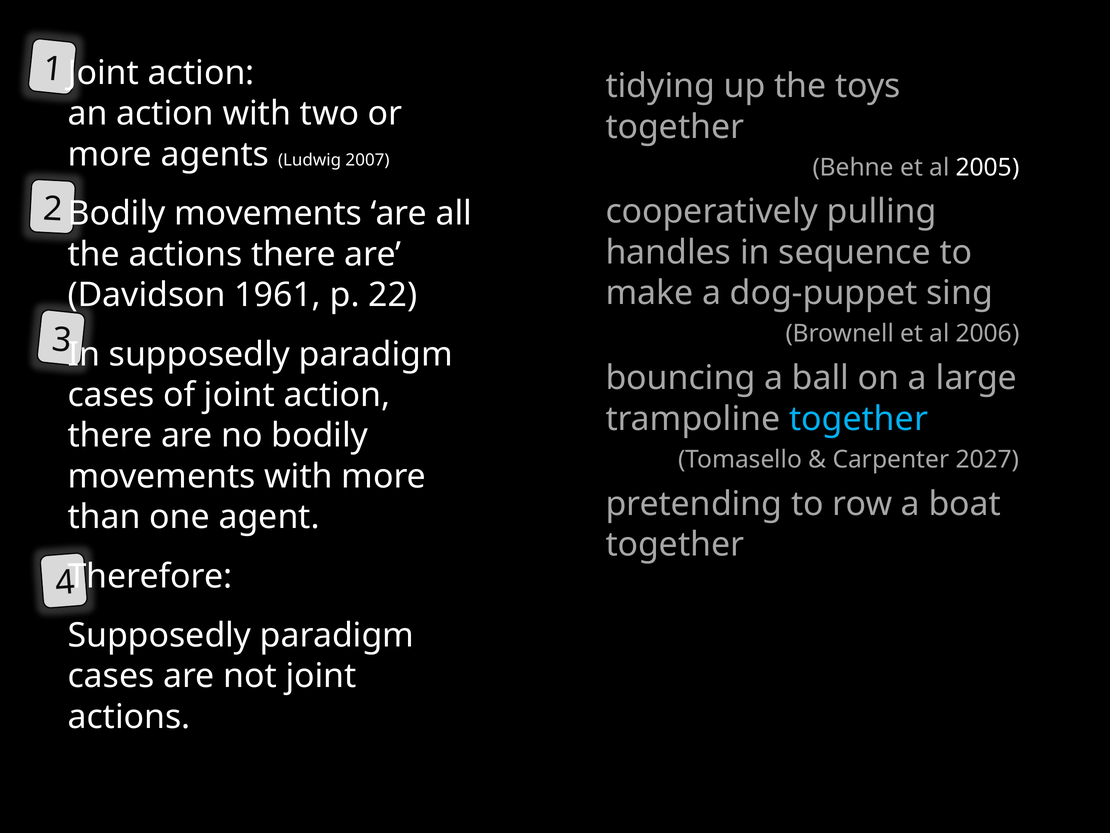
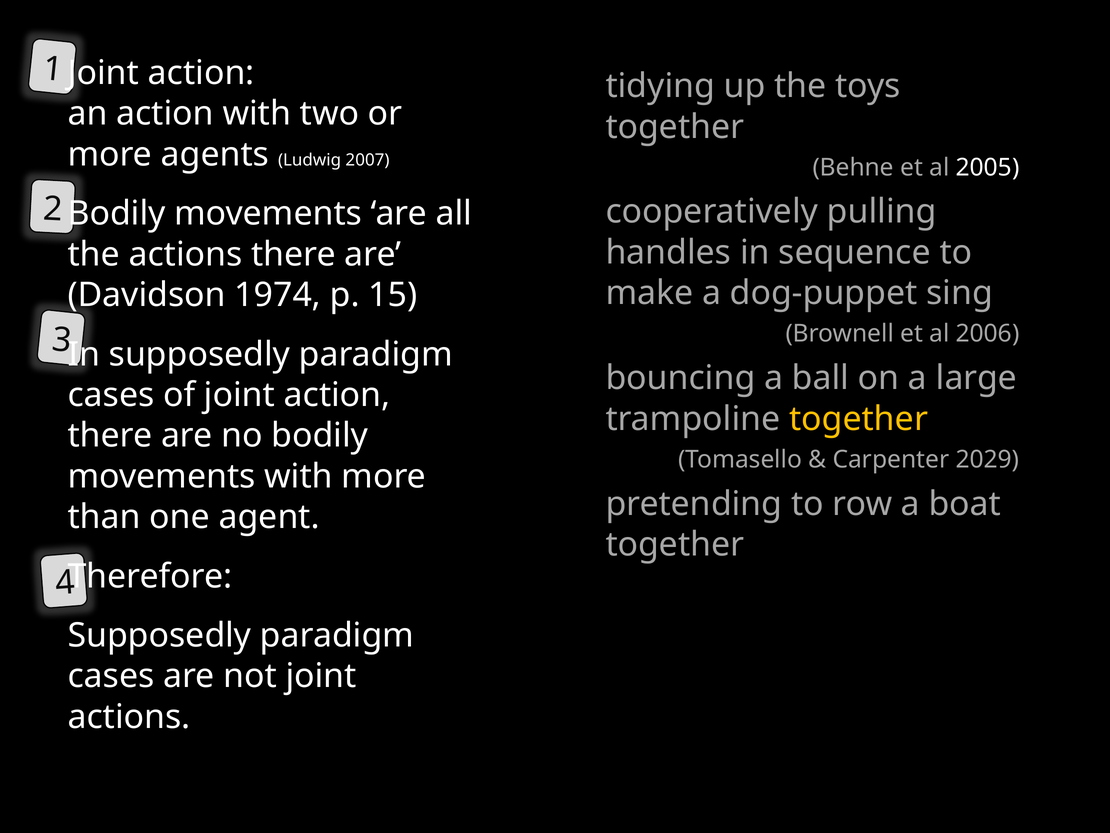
1961: 1961 -> 1974 (278, 295)
22: 22 -> 15 (393, 295)
together colour: light blue -> yellow (859, 419)
2027: 2027 -> 2029 (988, 459)
